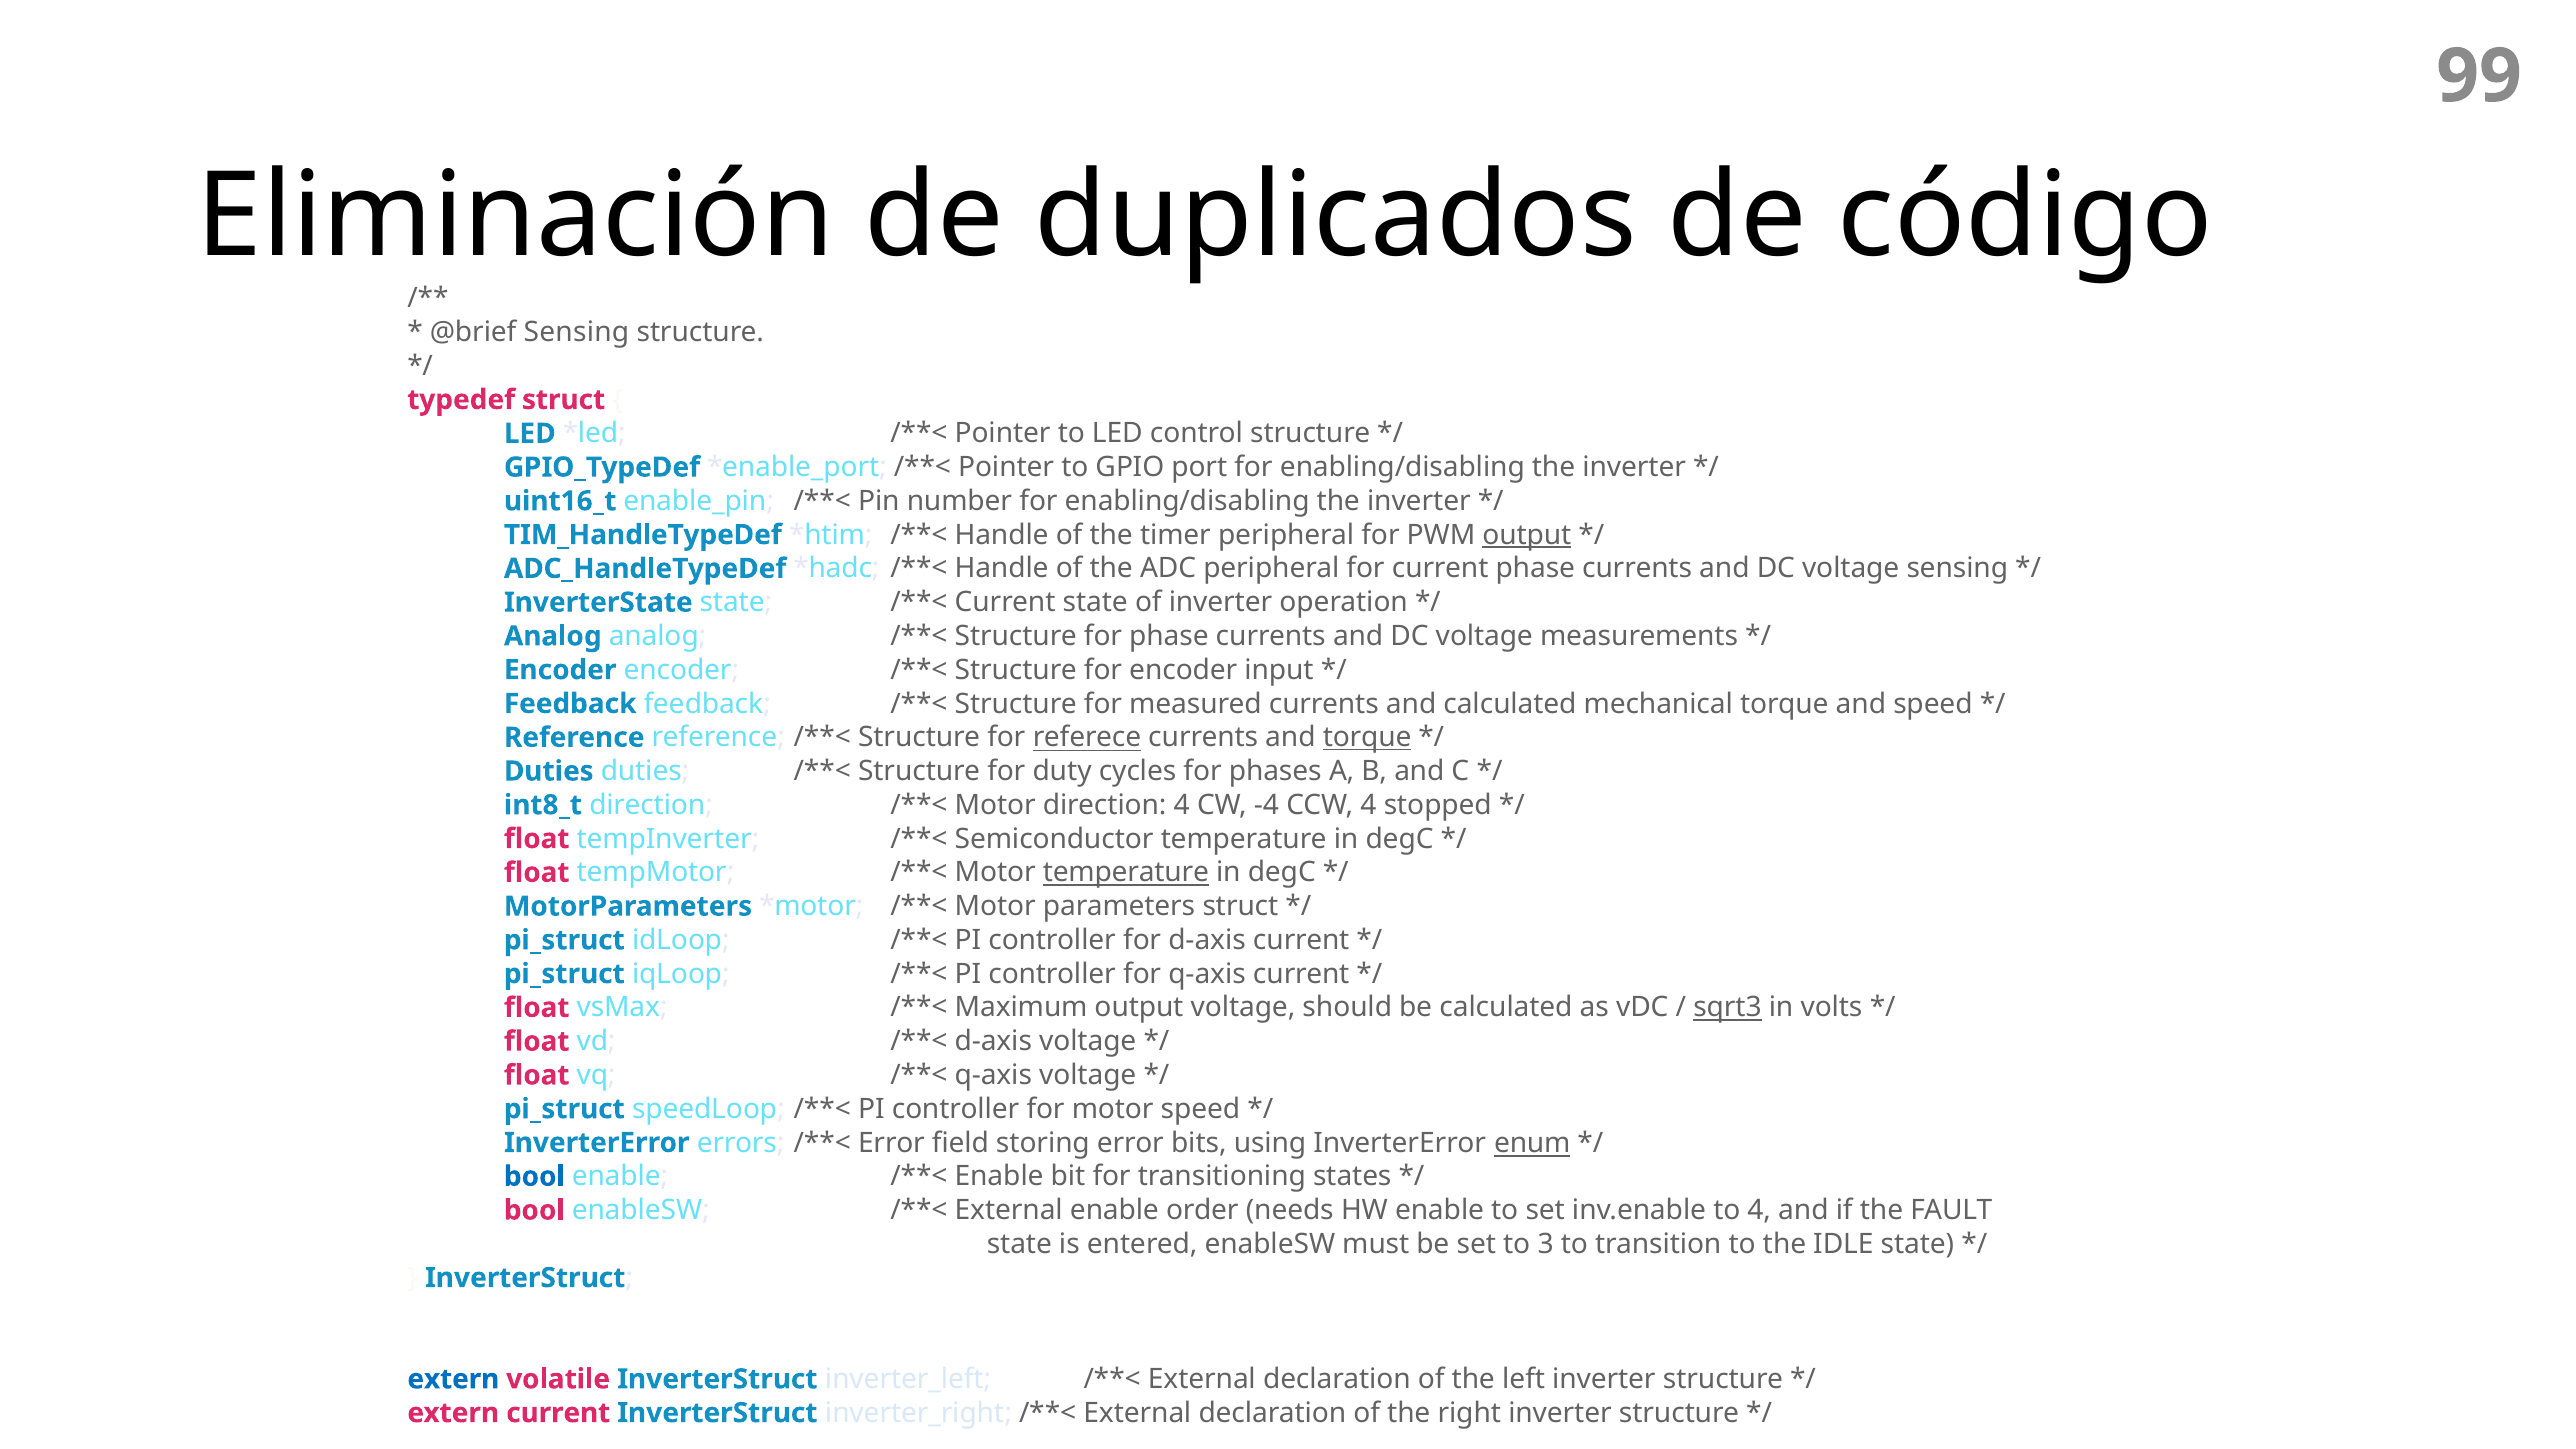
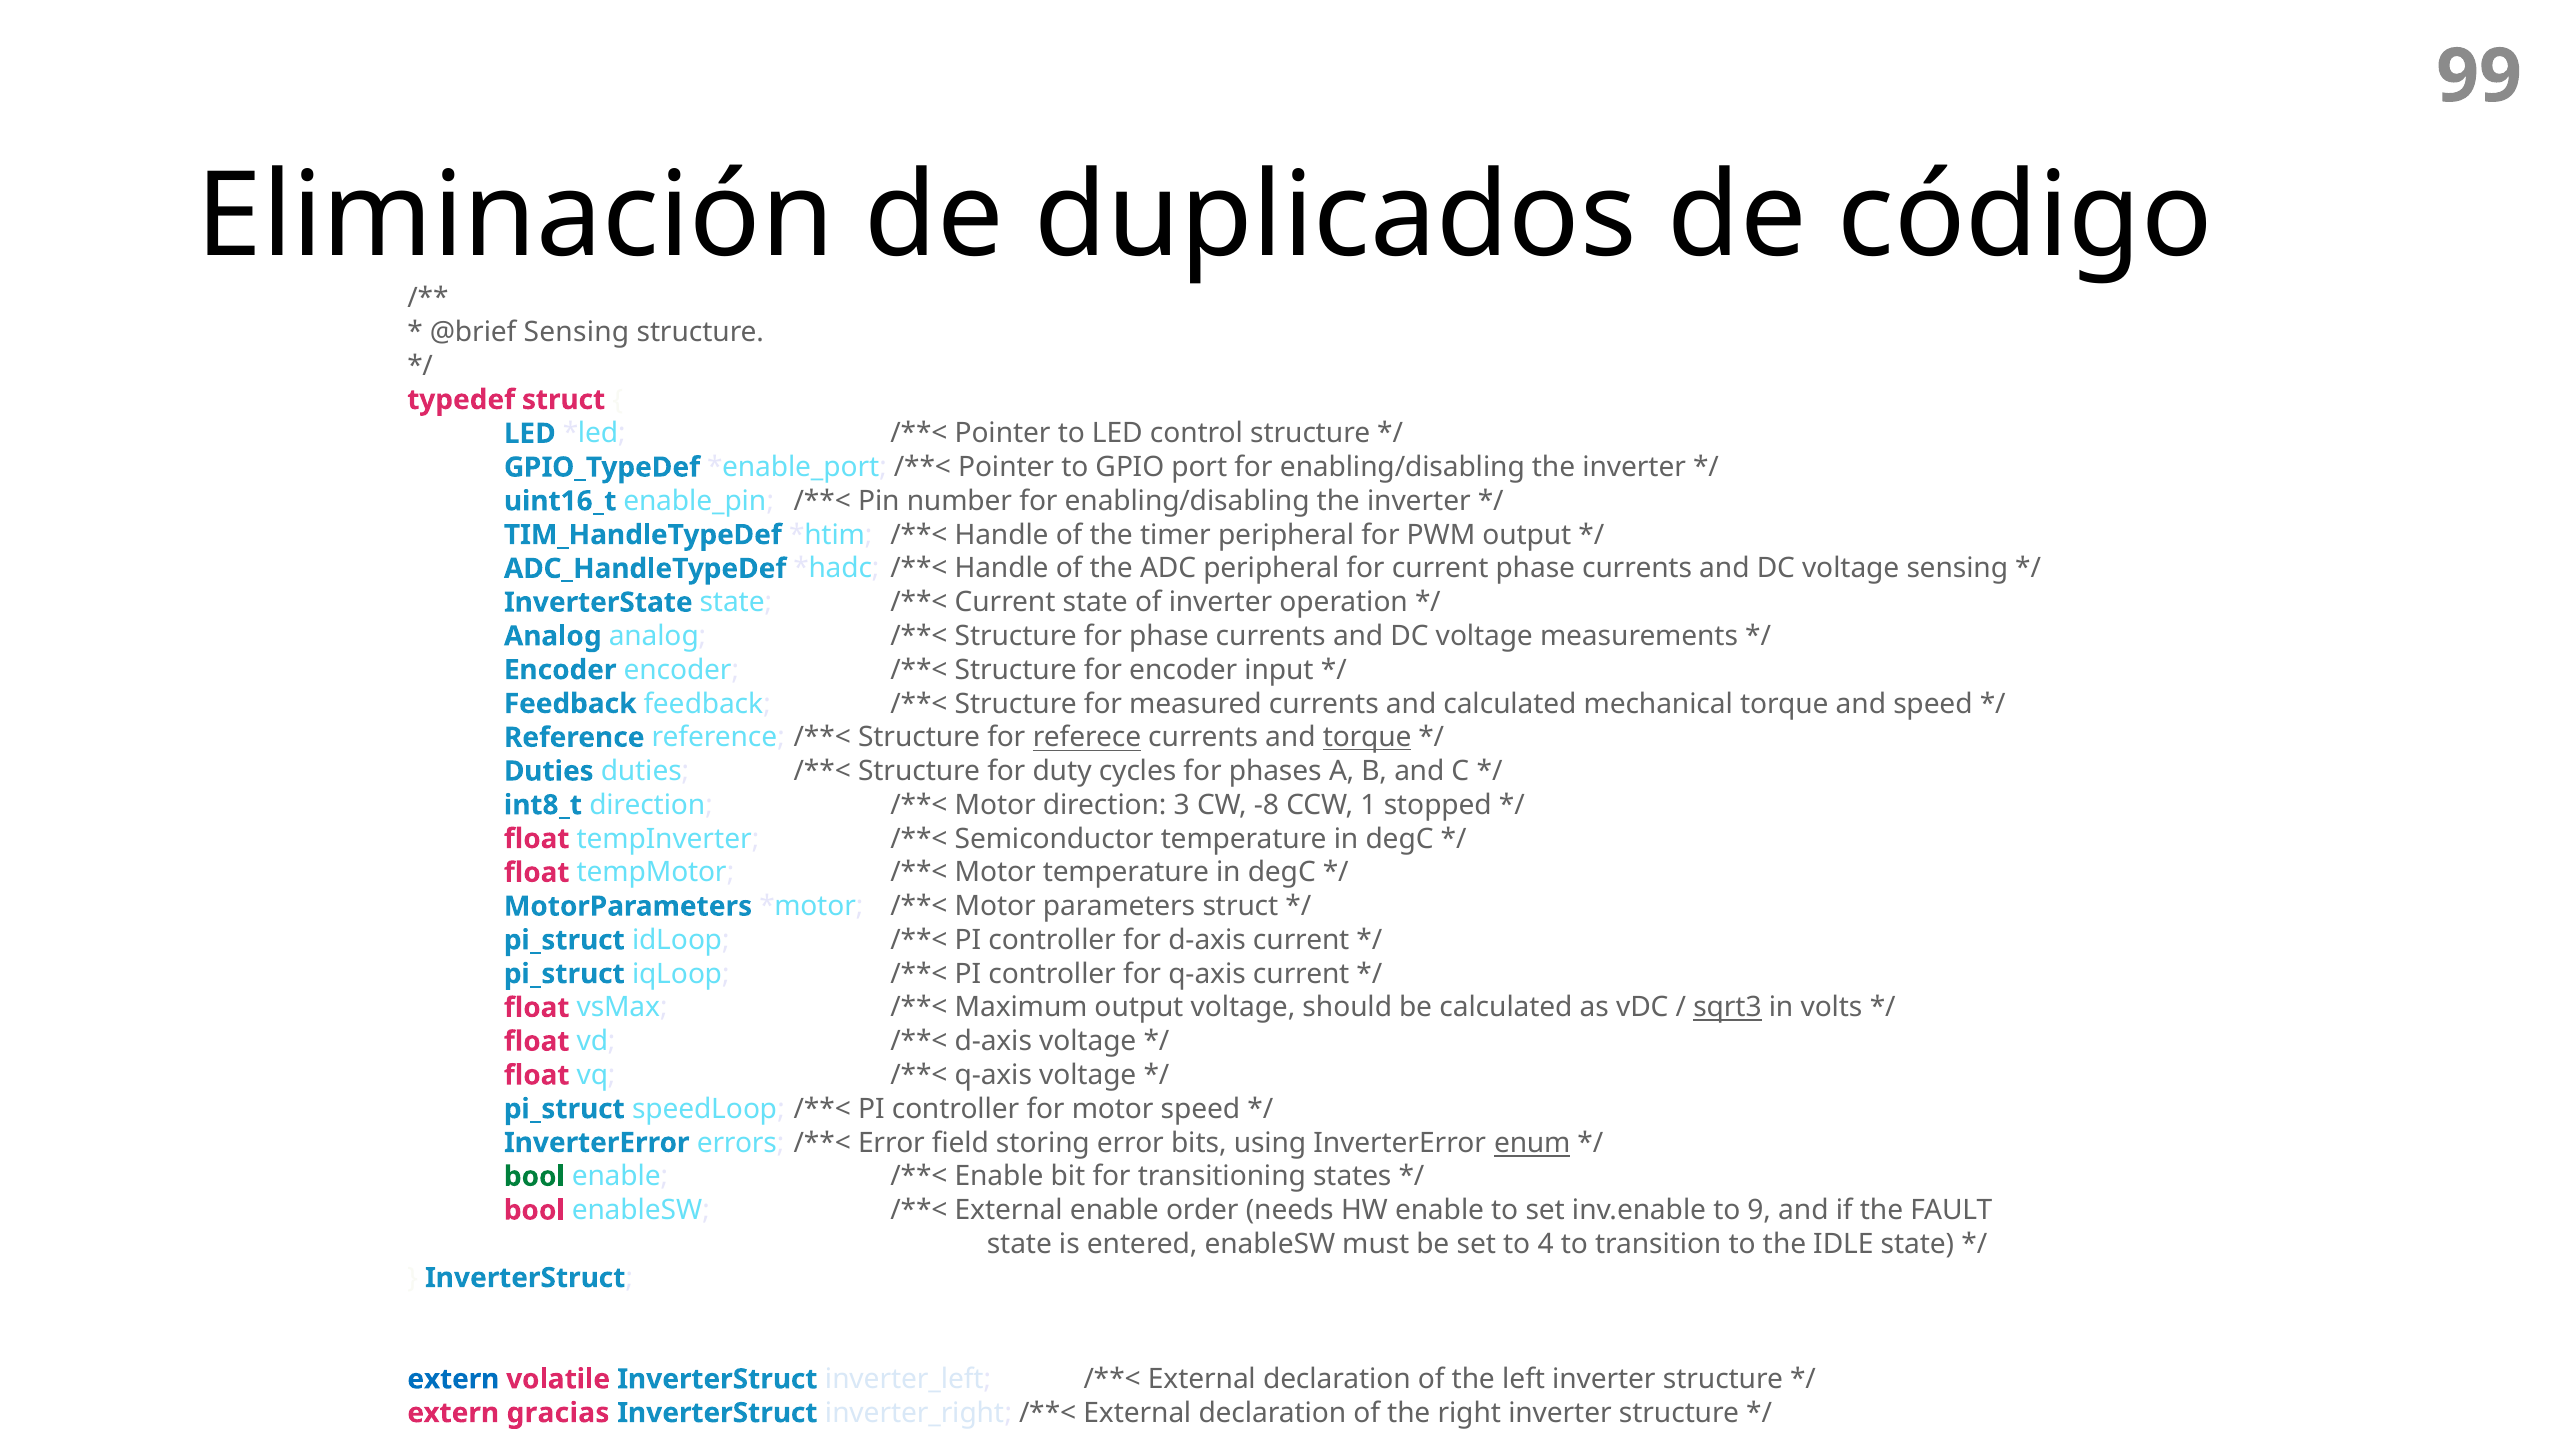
output underline: present -> none (1527, 535)
direction 4: 4 -> 3 (1182, 805)
-4: -4 -> -8 (1266, 805)
CCW 4: 4 -> 1 (1368, 805)
temperature underline: present -> none (1126, 873)
bool colour: blue -> green (534, 1177)
to 4: 4 -> 9 (1759, 1210)
3: 3 -> 4 (1546, 1244)
extern current: current -> gracias (558, 1413)
